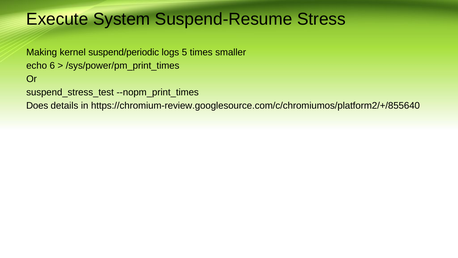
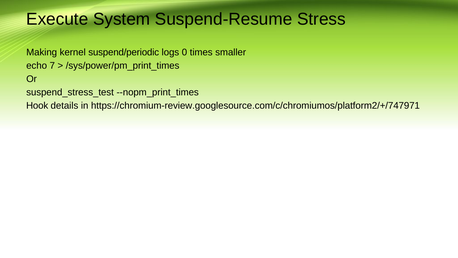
5: 5 -> 0 (184, 52)
6: 6 -> 7 (52, 66)
Does: Does -> Hook (37, 106)
https://chromium-review.googlesource.com/c/chromiumos/platform2/+/855640: https://chromium-review.googlesource.com/c/chromiumos/platform2/+/855640 -> https://chromium-review.googlesource.com/c/chromiumos/platform2/+/747971 (255, 106)
